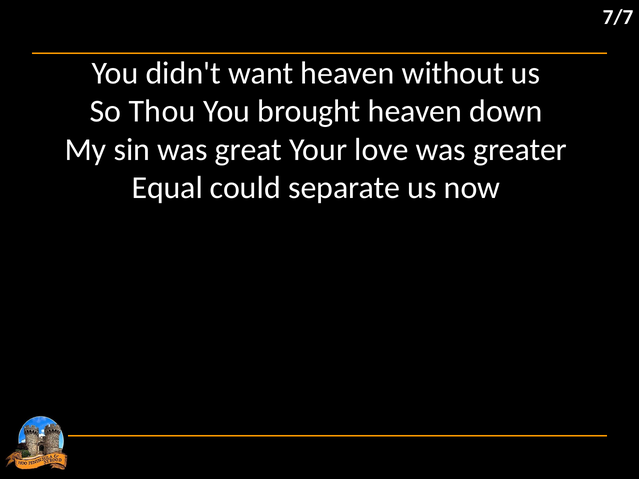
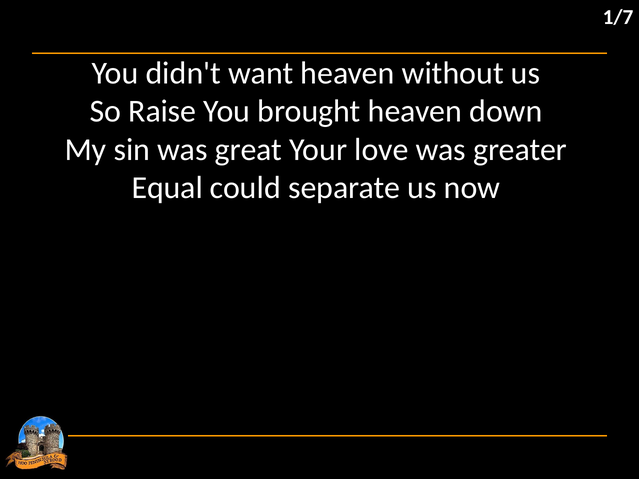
7/7: 7/7 -> 1/7 (618, 17)
Thou: Thou -> Raise (162, 111)
